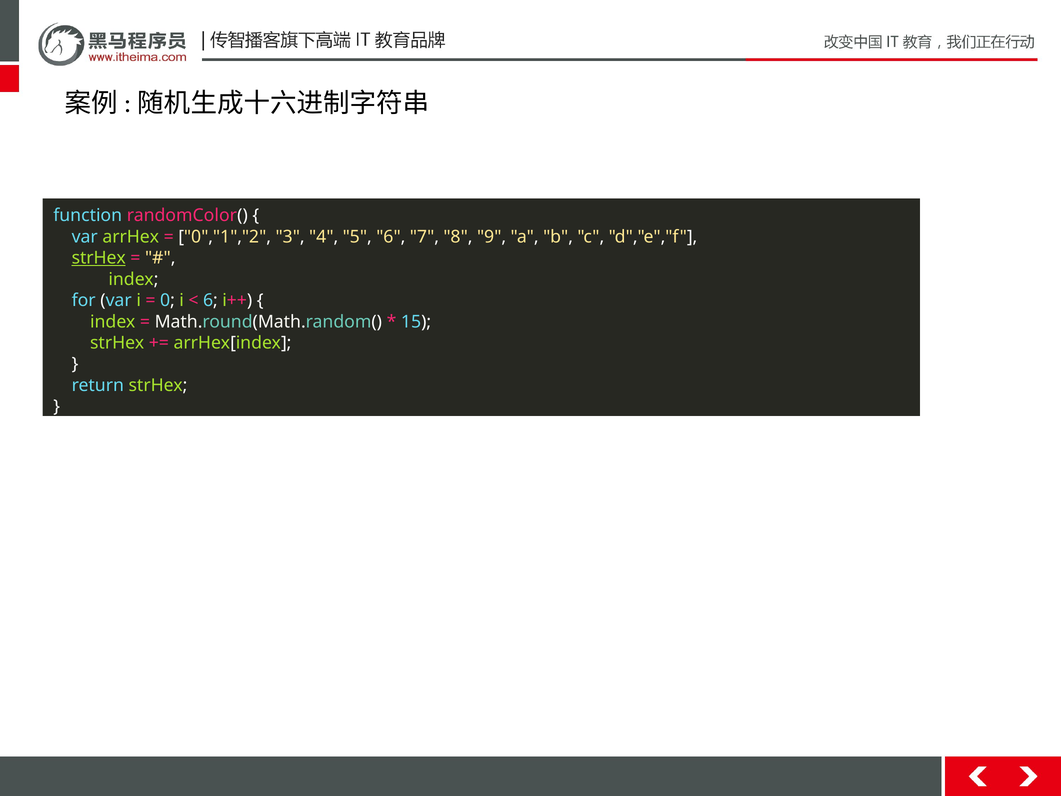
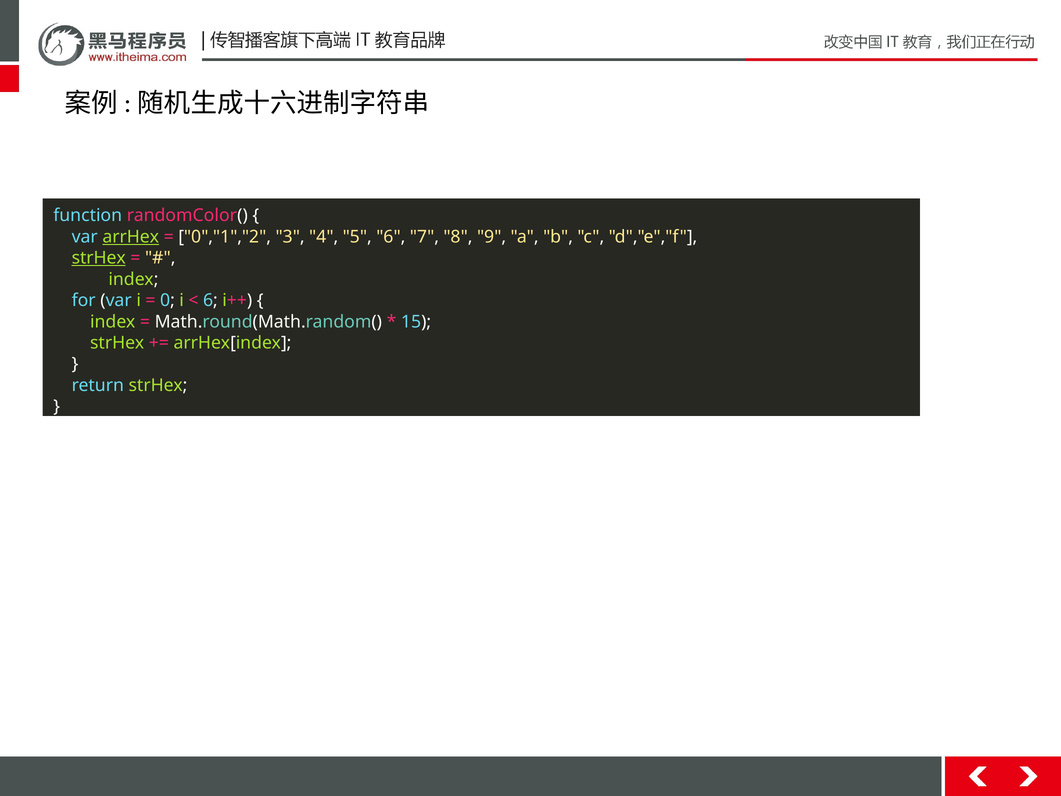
arrHex underline: none -> present (131, 237)
